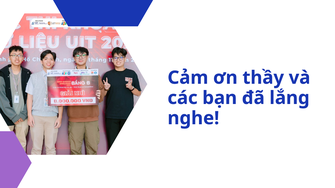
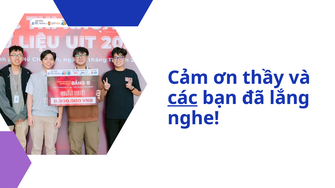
các underline: none -> present (183, 98)
